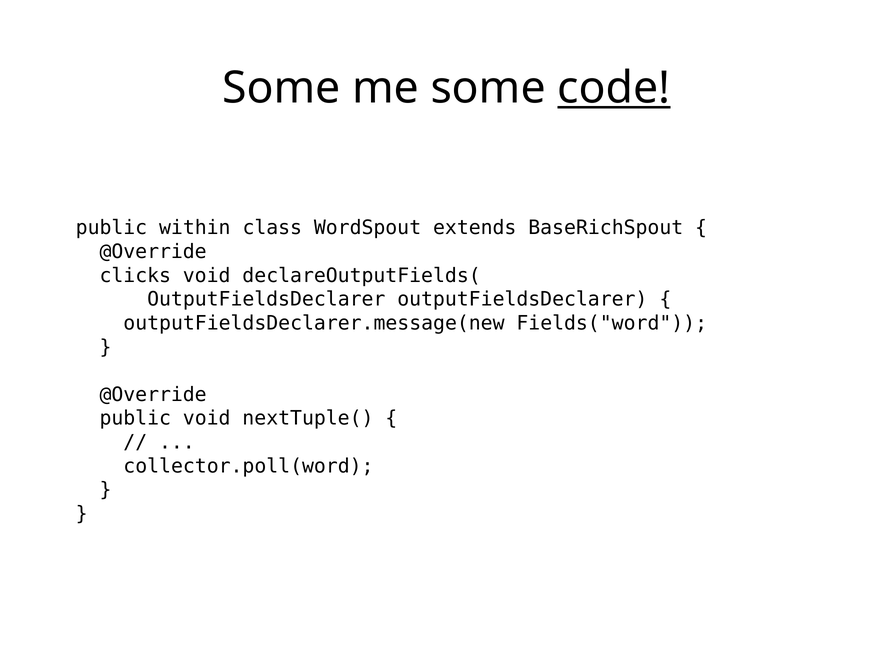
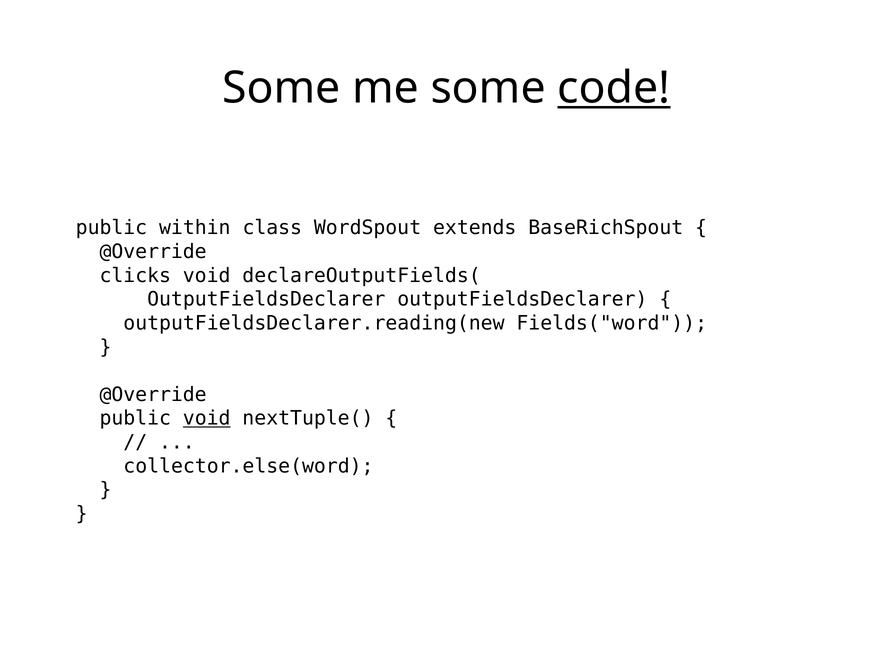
outputFieldsDeclarer.message(new: outputFieldsDeclarer.message(new -> outputFieldsDeclarer.reading(new (314, 323)
void underline: none -> present (207, 418)
collector.poll(word: collector.poll(word -> collector.else(word (248, 466)
